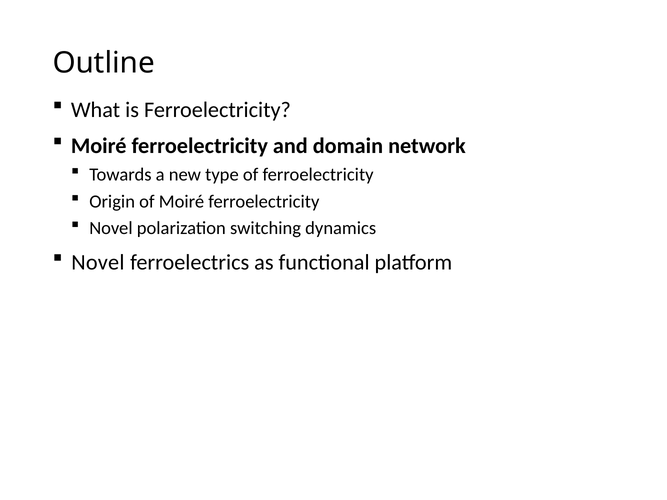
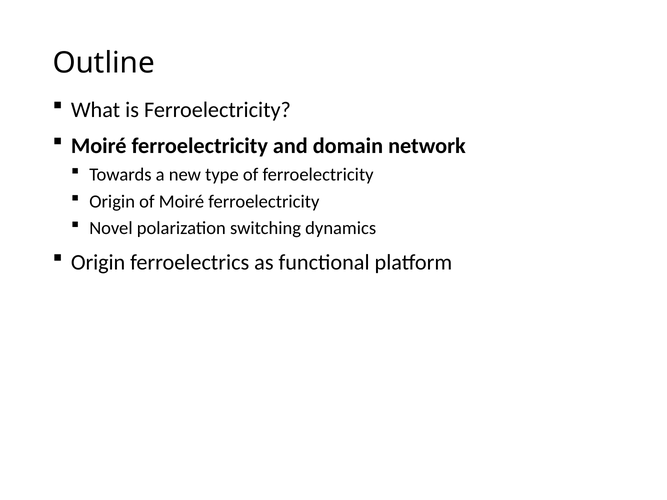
Novel: Novel -> Origin (98, 262)
